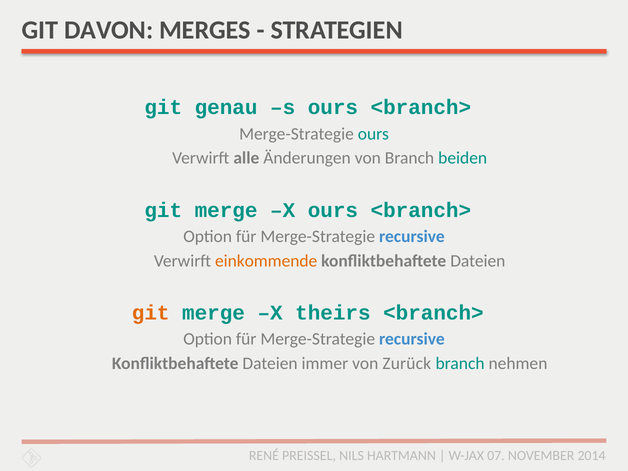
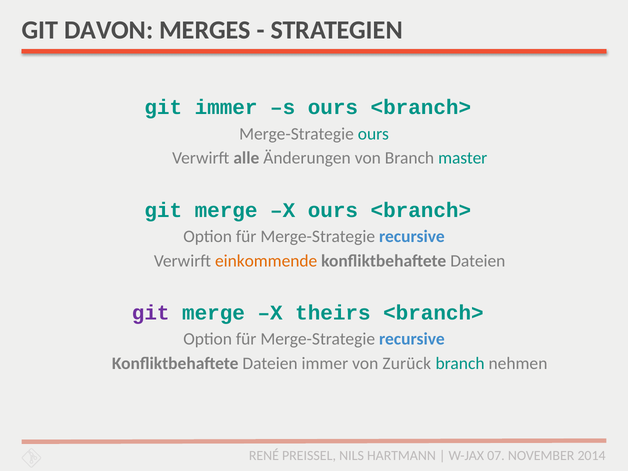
git genau: genau -> immer (226, 108)
beiden: beiden -> master (463, 158)
git colour: orange -> purple (151, 313)
